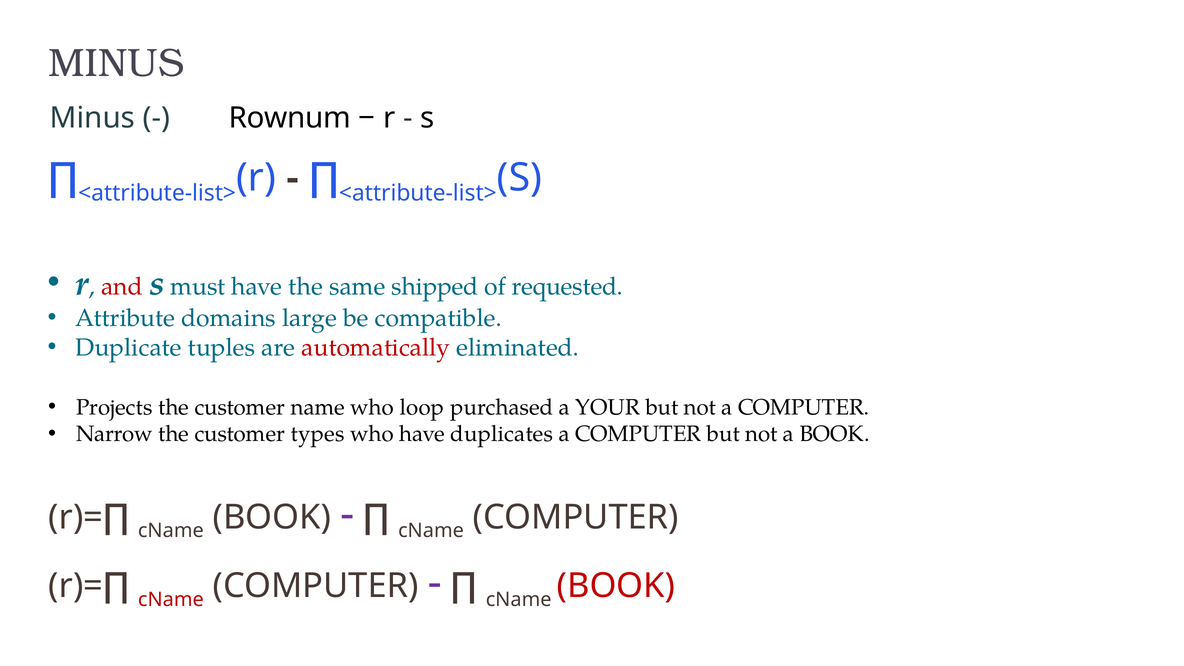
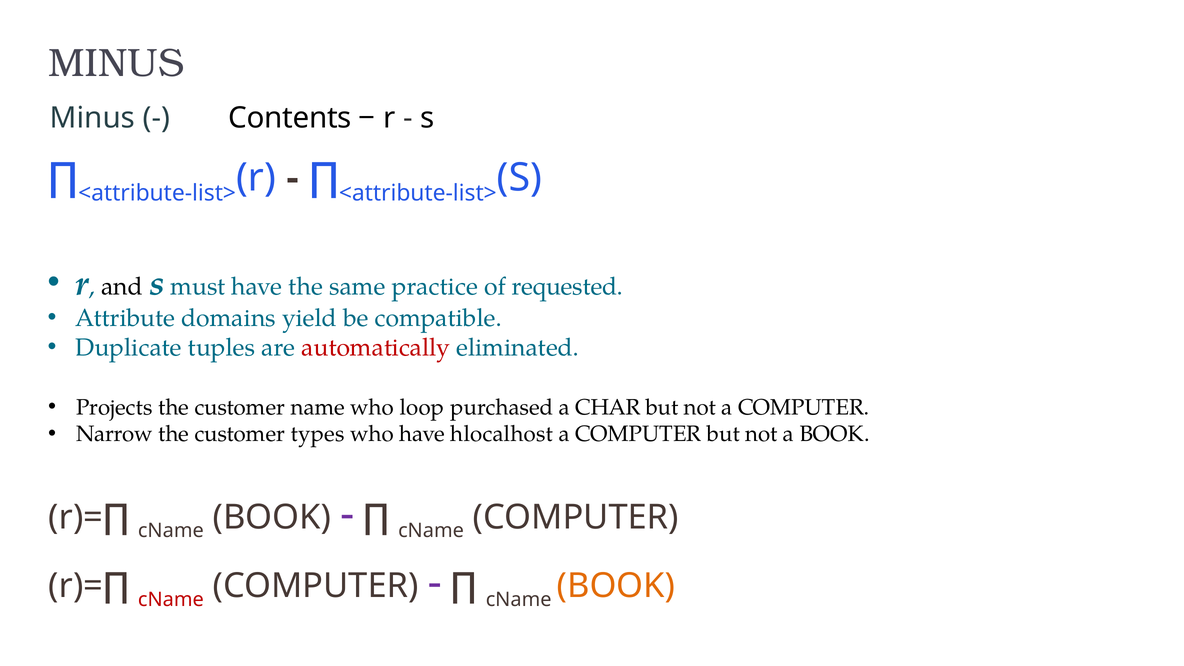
Rownum: Rownum -> Contents (290, 118)
and colour: red -> black (122, 286)
shipped: shipped -> practice (435, 286)
large: large -> yield (309, 318)
YOUR: YOUR -> CHAR (608, 407)
duplicates: duplicates -> hlocalhost (502, 434)
BOOK colour: red -> orange (616, 586)
